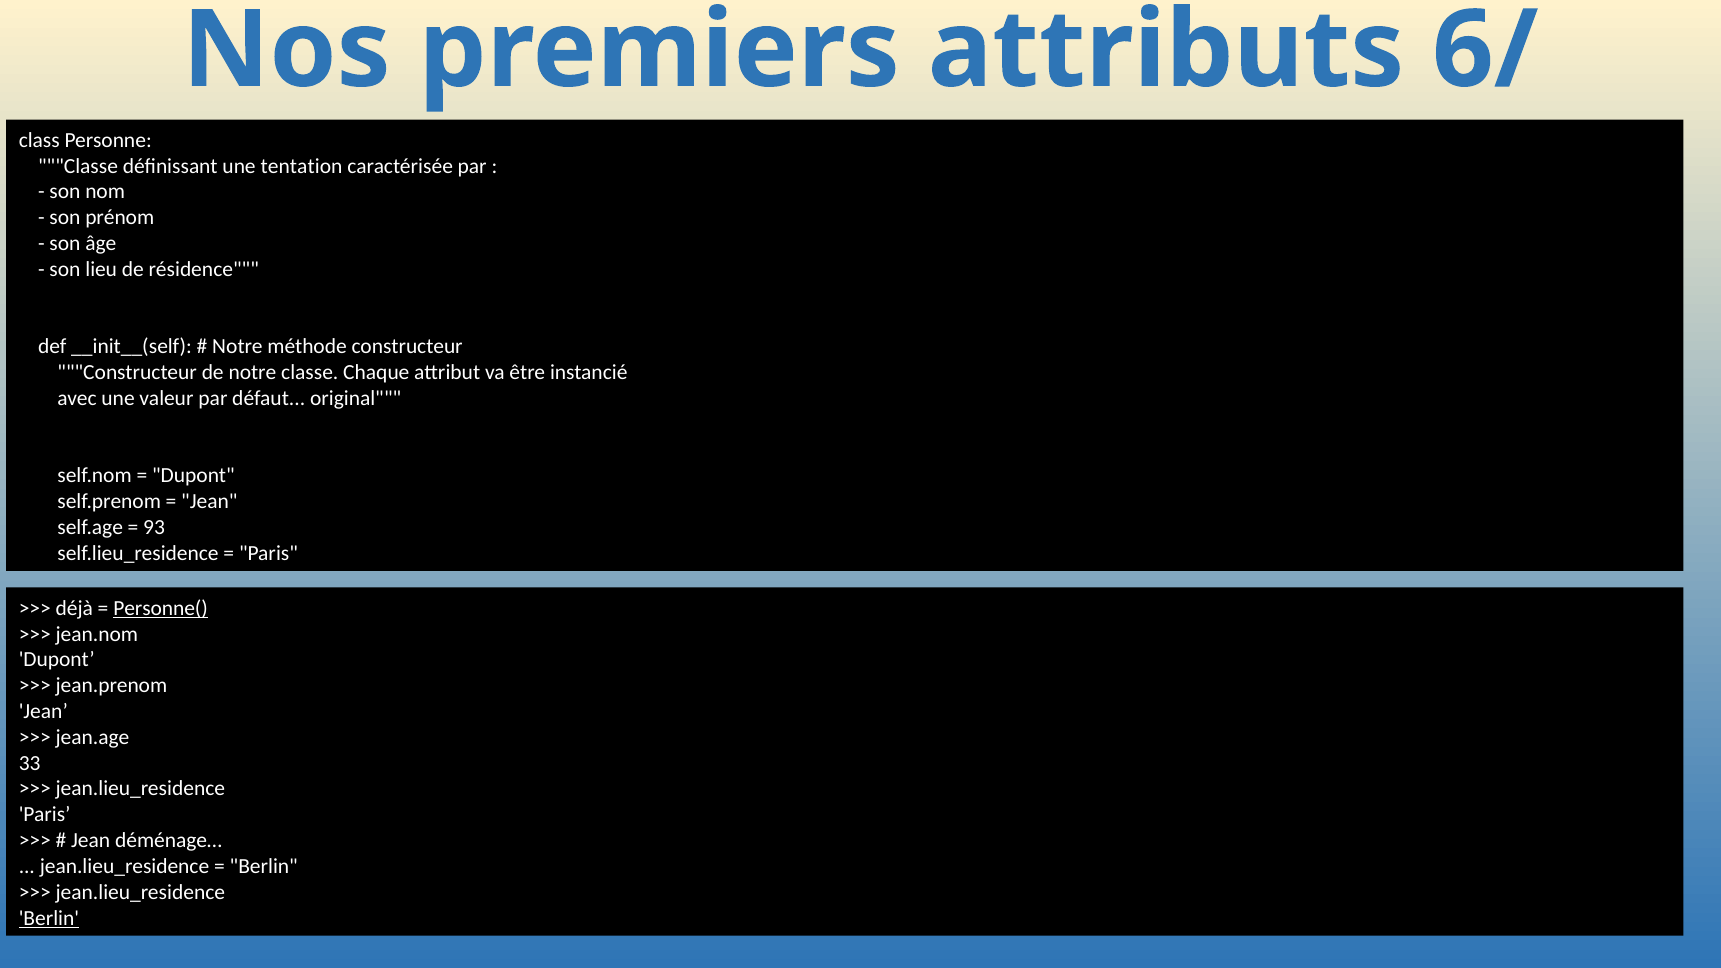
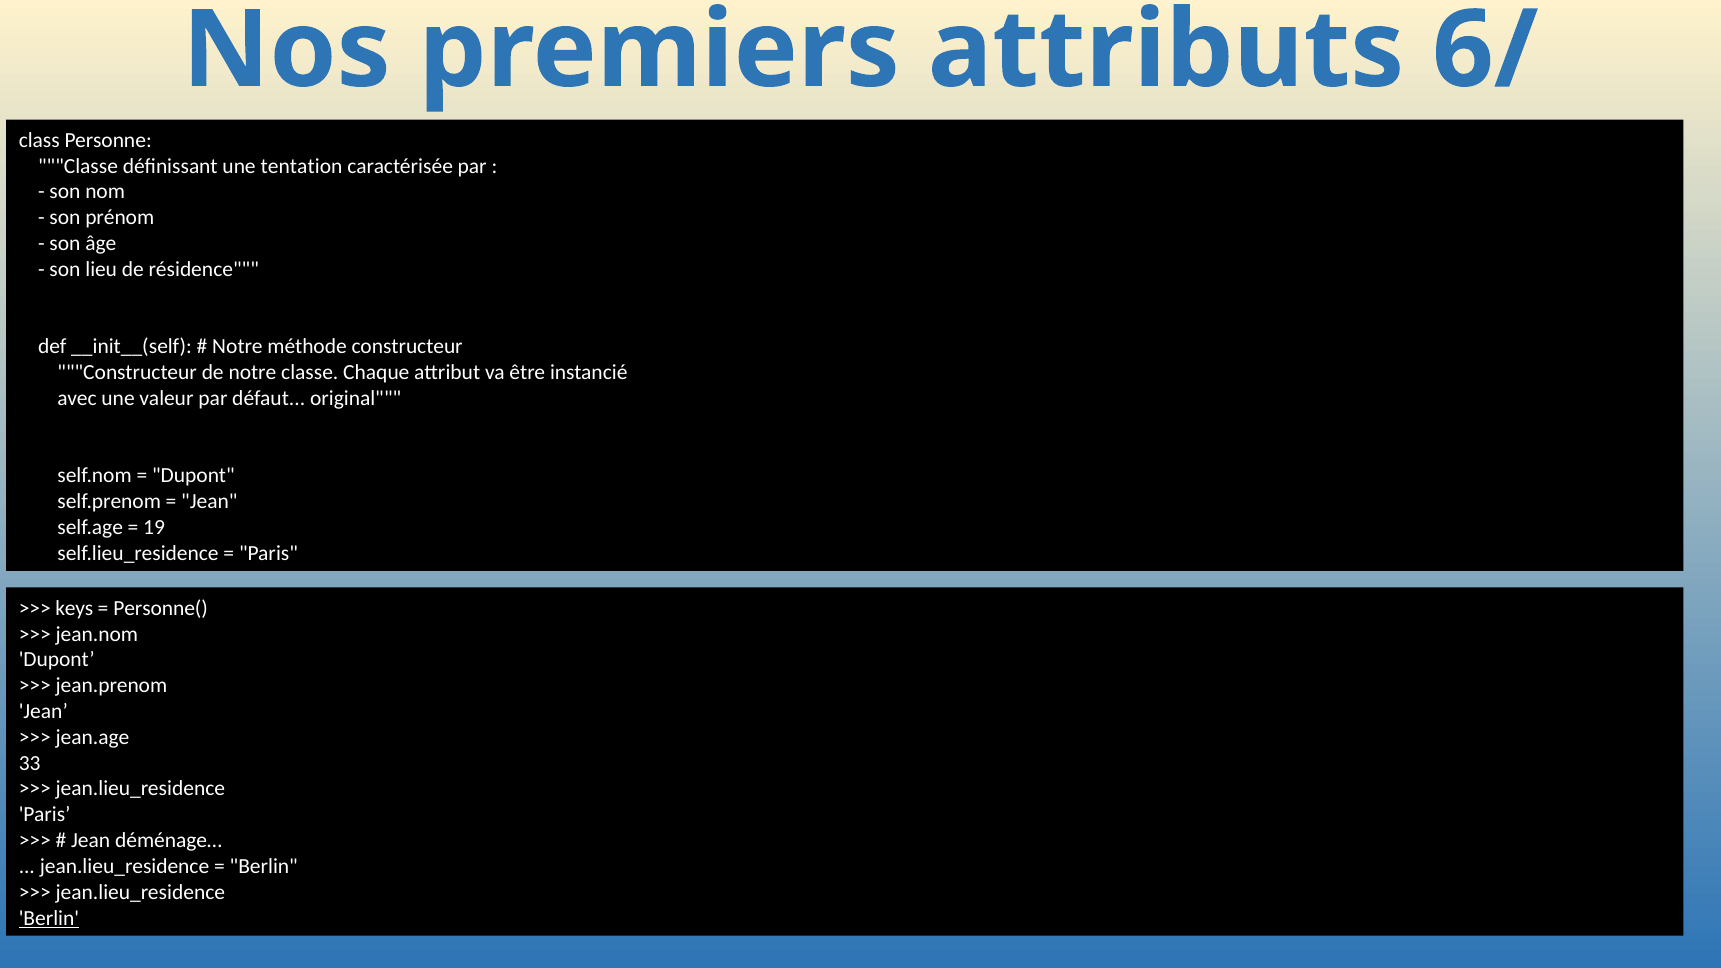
93: 93 -> 19 (154, 527)
déjà: déjà -> keys (74, 608)
Personne( underline: present -> none (161, 608)
